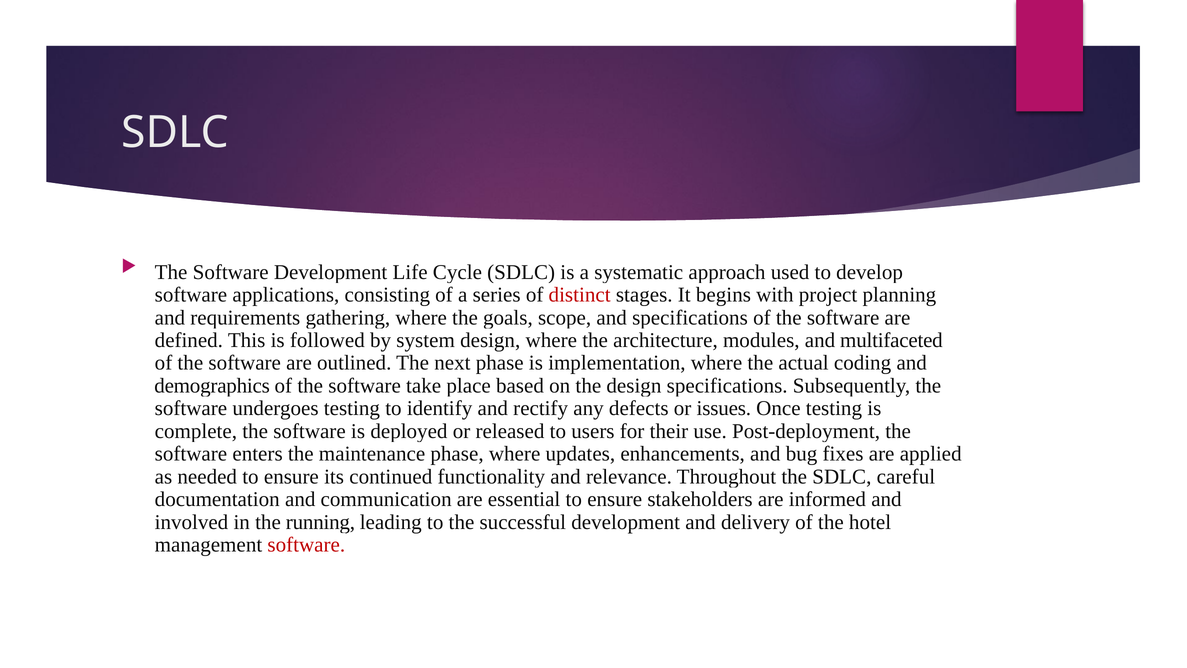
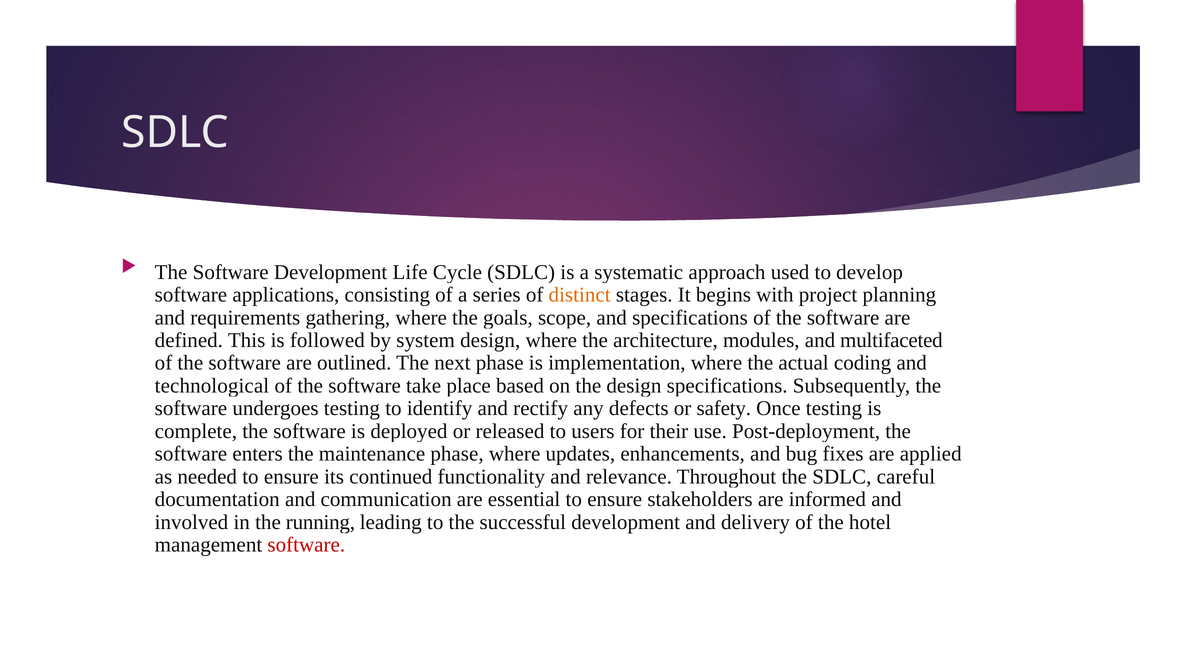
distinct colour: red -> orange (580, 295)
demographics: demographics -> technological (212, 386)
issues: issues -> safety (724, 408)
